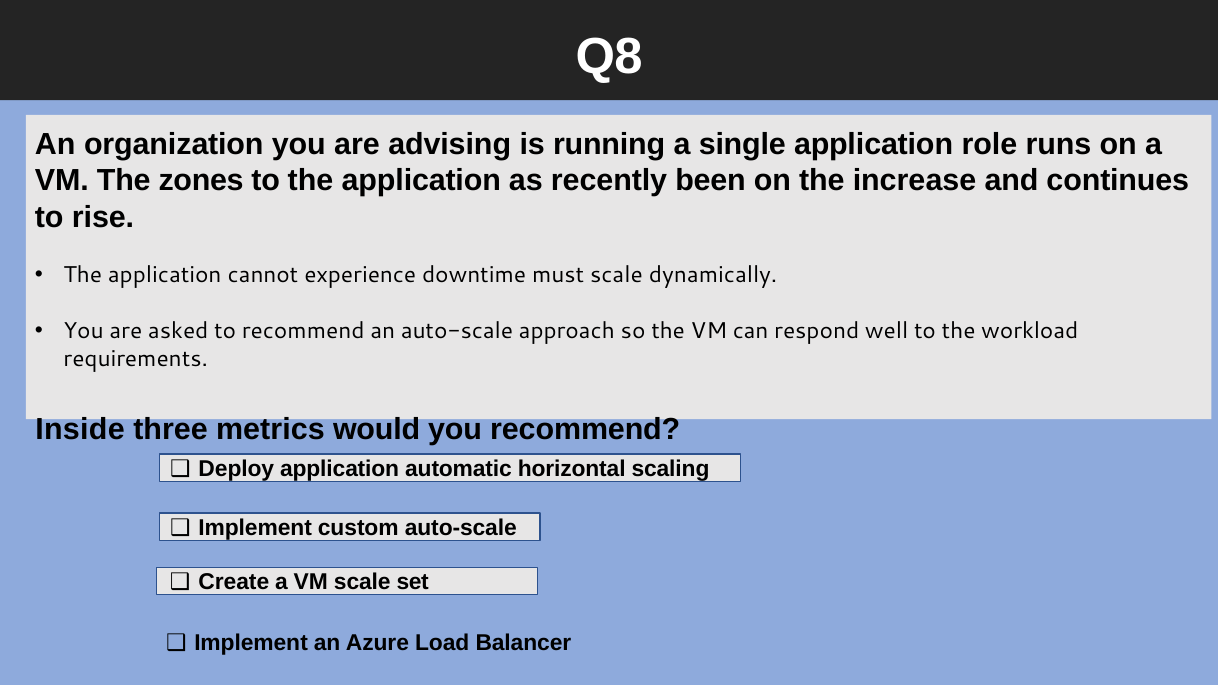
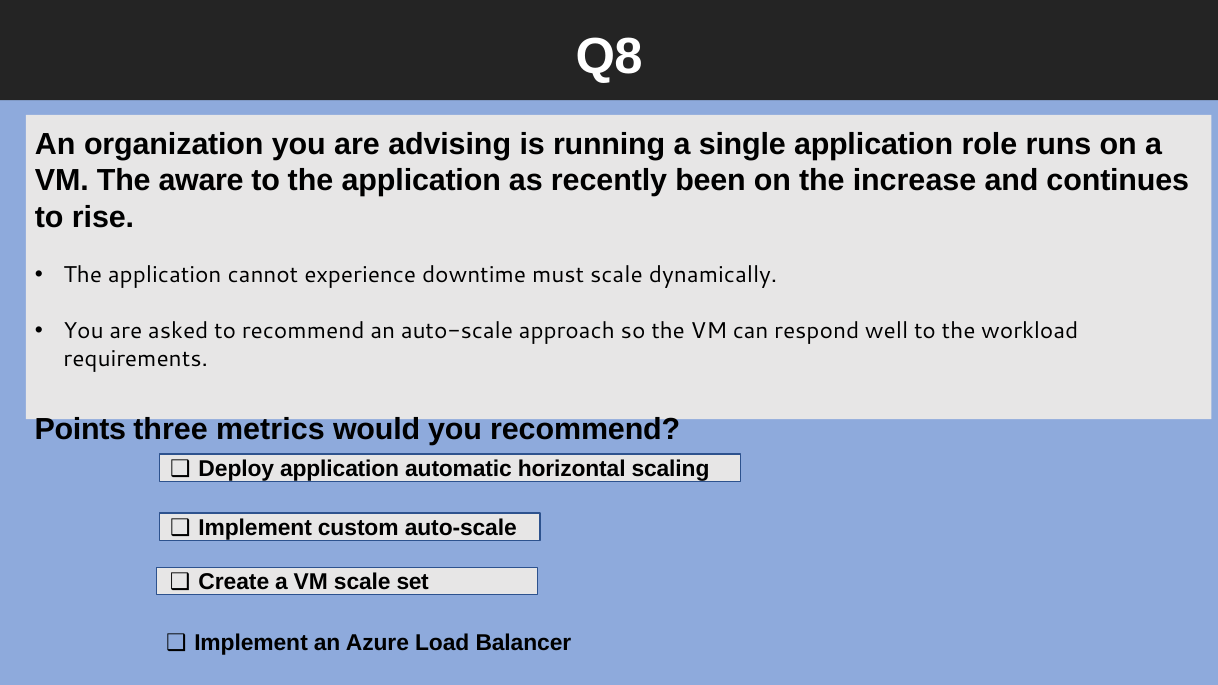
zones: zones -> aware (201, 181)
Inside: Inside -> Points (80, 429)
